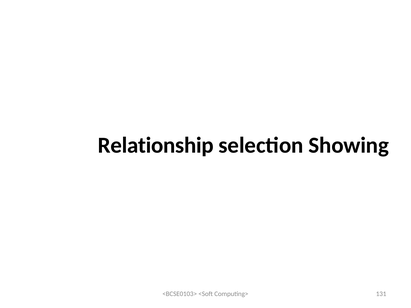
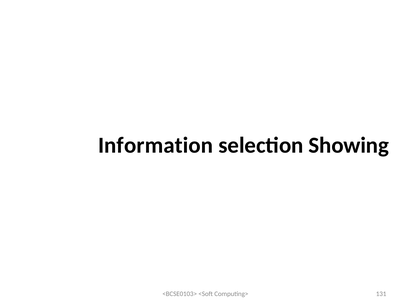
Relationship: Relationship -> Information (156, 146)
